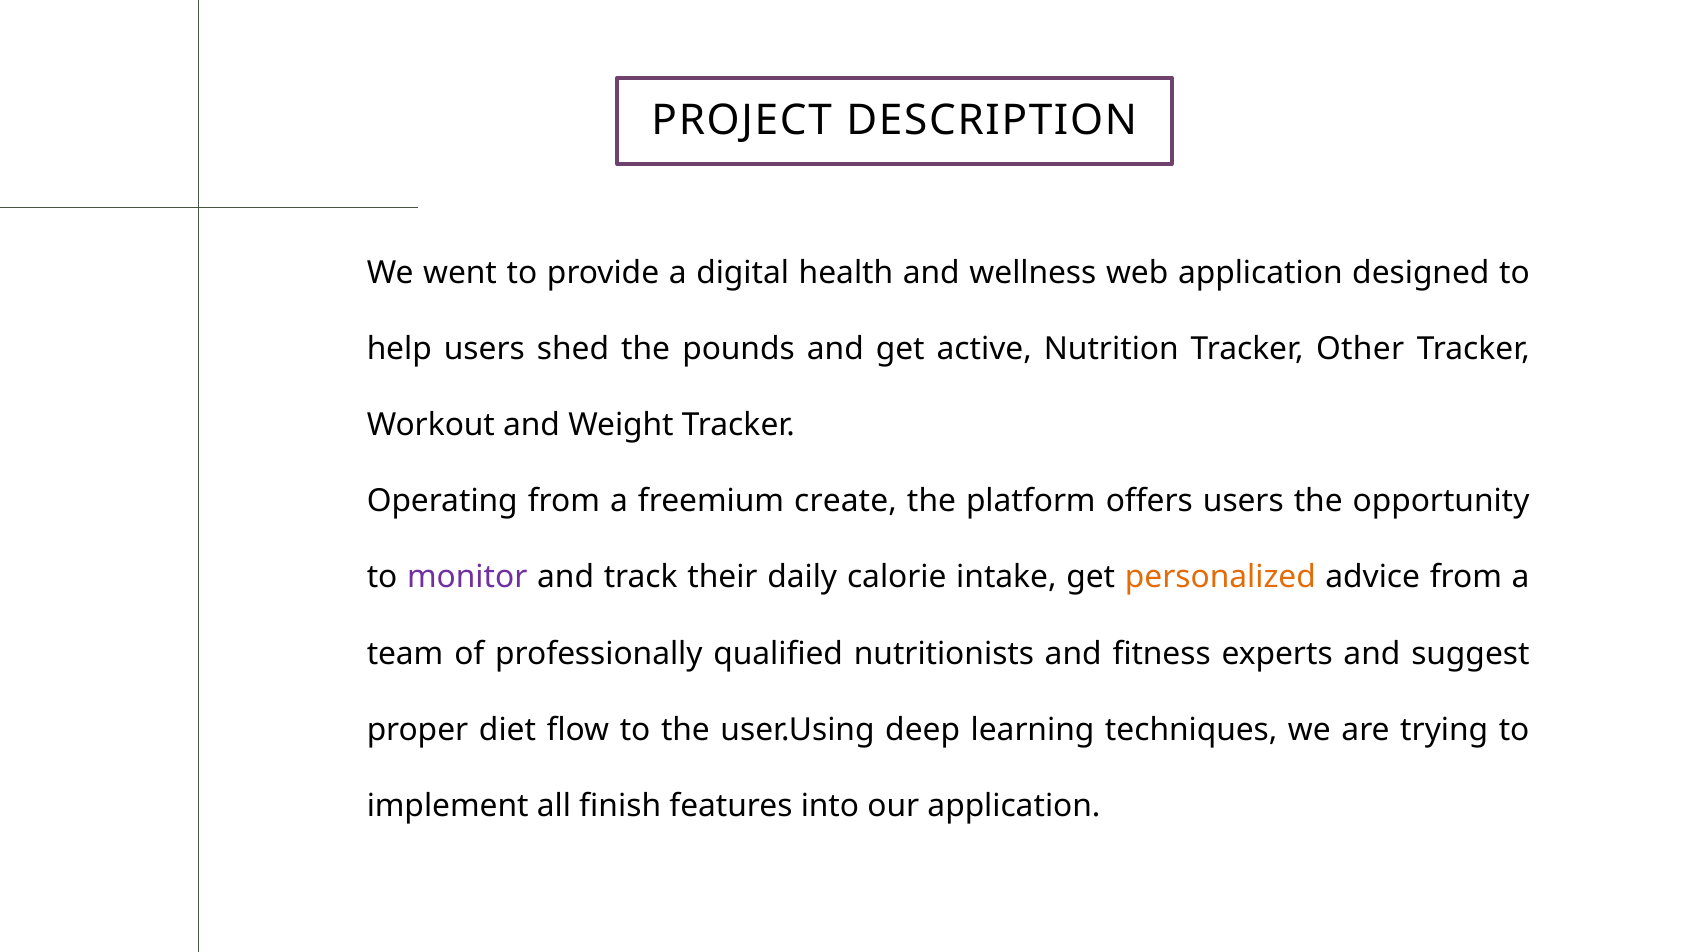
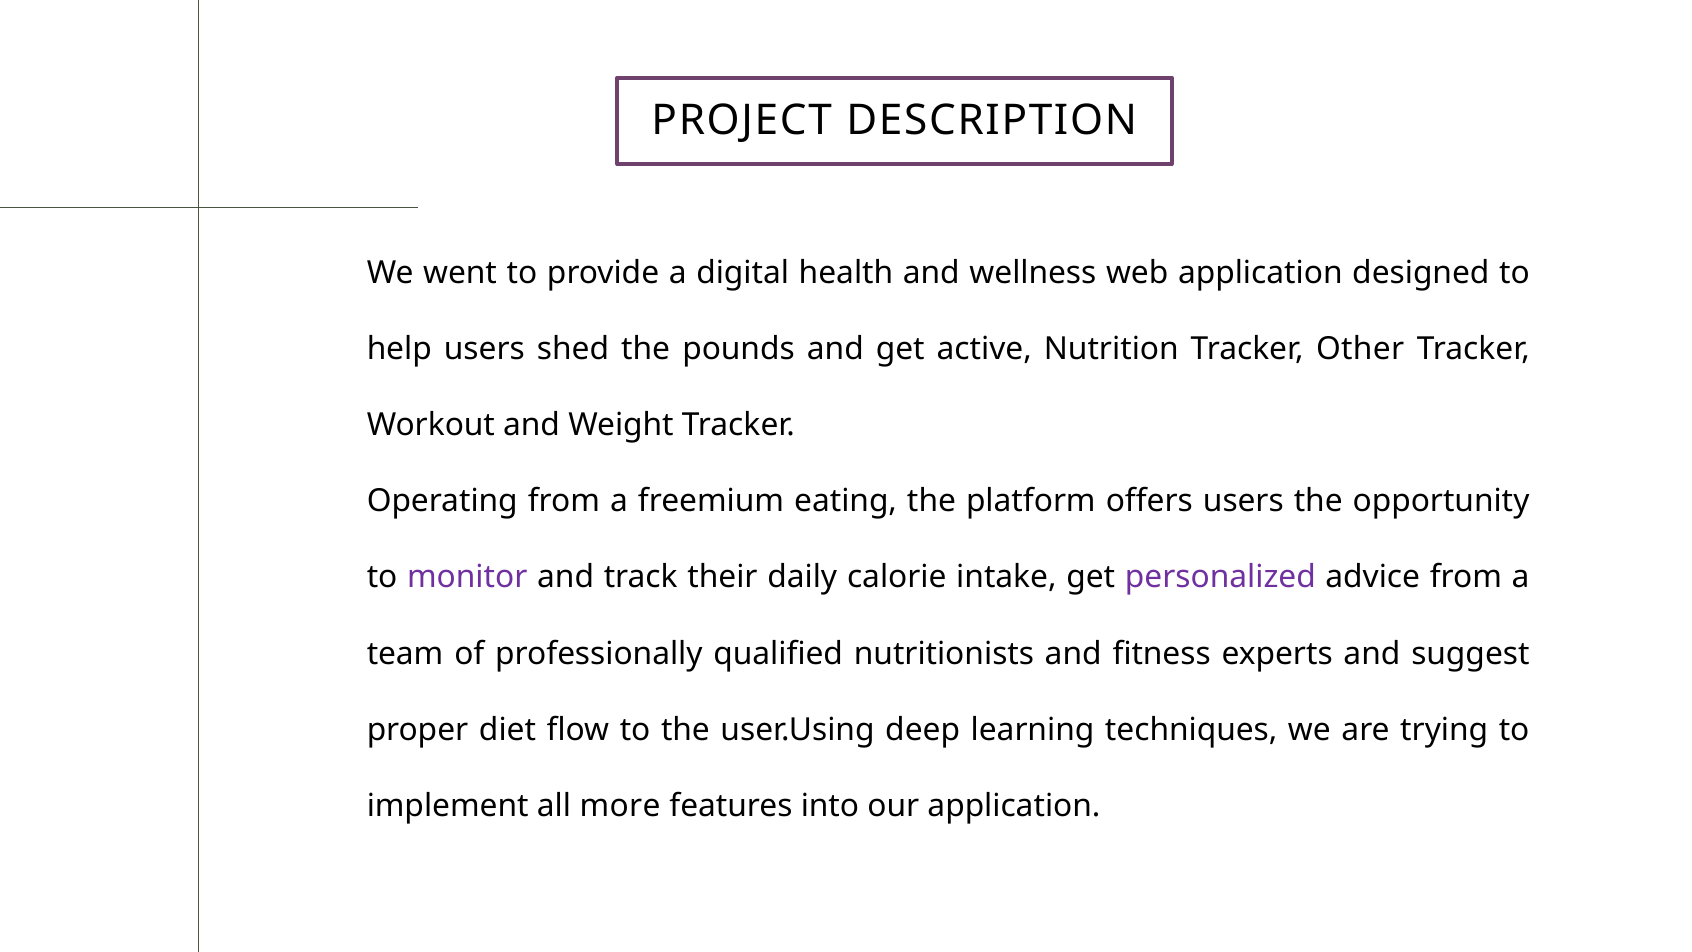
create: create -> eating (846, 501)
personalized colour: orange -> purple (1220, 577)
finish: finish -> more (620, 806)
